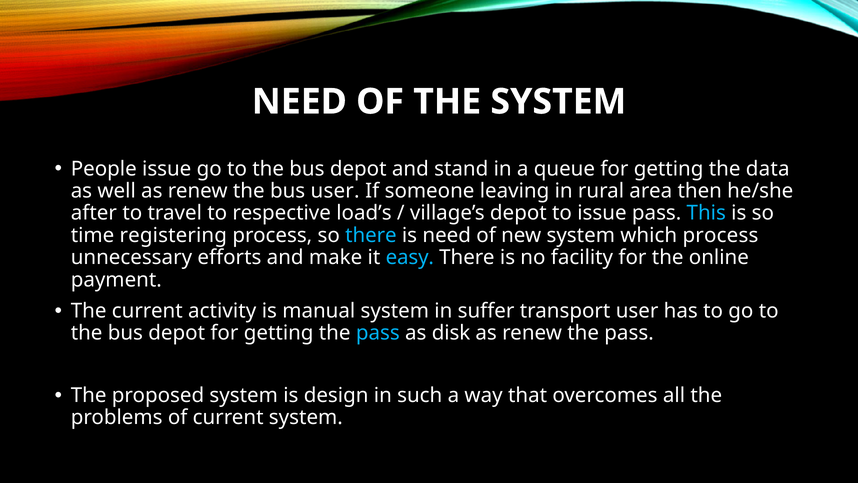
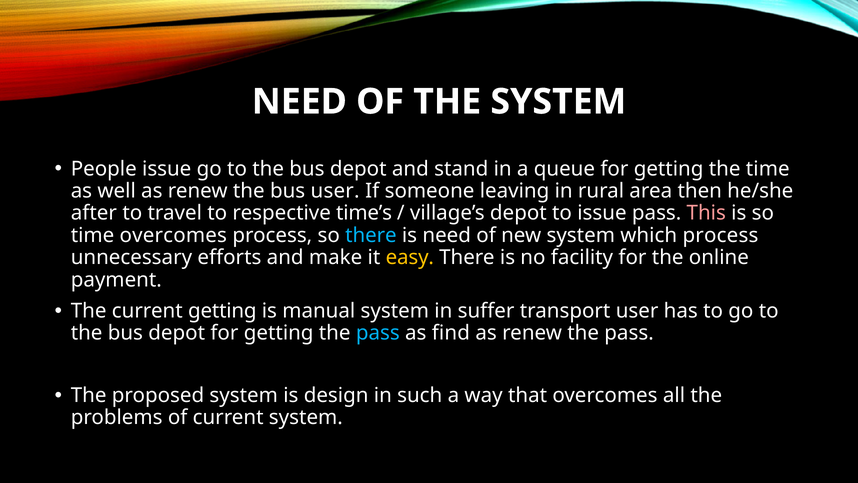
the data: data -> time (768, 169)
load’s: load’s -> time’s (364, 213)
This colour: light blue -> pink (706, 213)
time registering: registering -> overcomes (173, 235)
easy colour: light blue -> yellow (410, 257)
current activity: activity -> getting (222, 311)
disk: disk -> find (451, 333)
